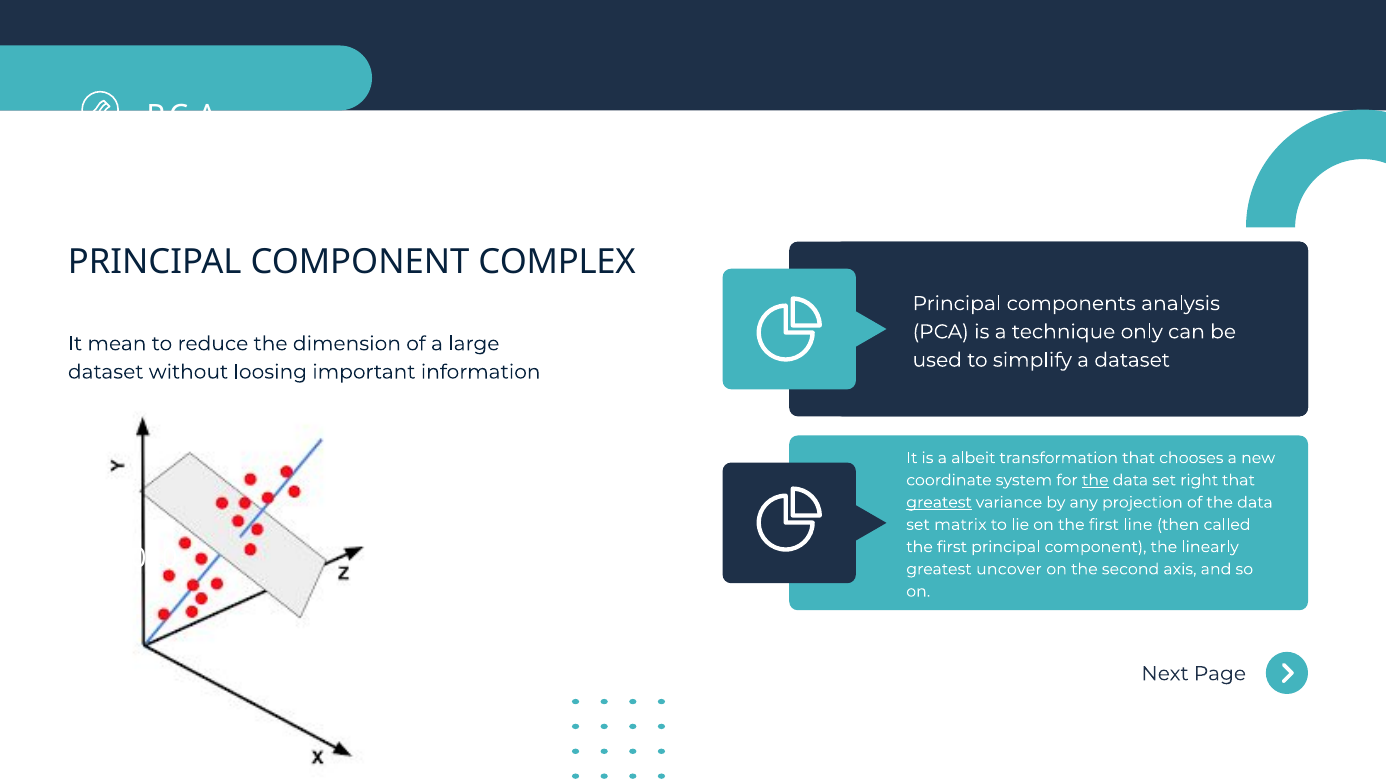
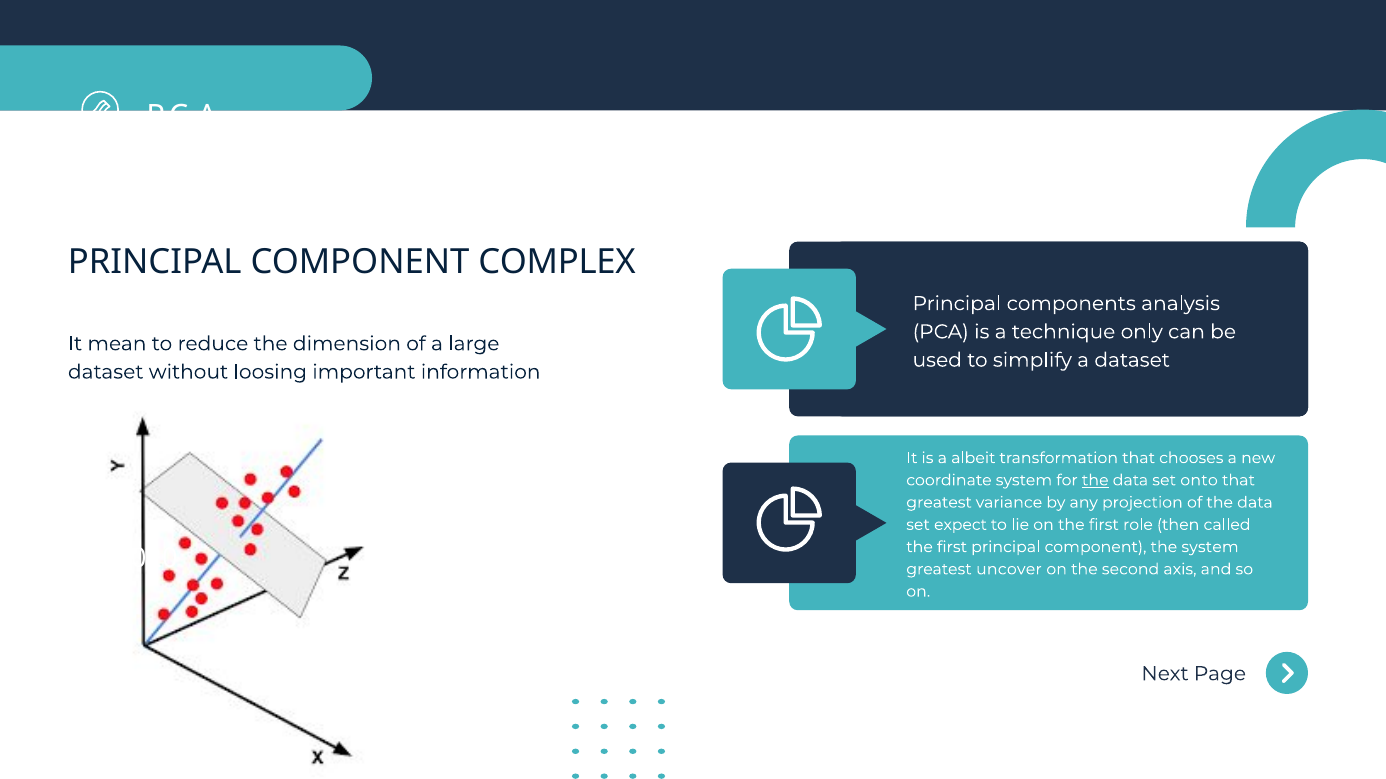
right: right -> onto (1199, 481)
greatest underline: present -> none (939, 503)
matrix: matrix -> expect (960, 525)
line: line -> role (1138, 525)
the linearly: linearly -> system (1210, 547)
